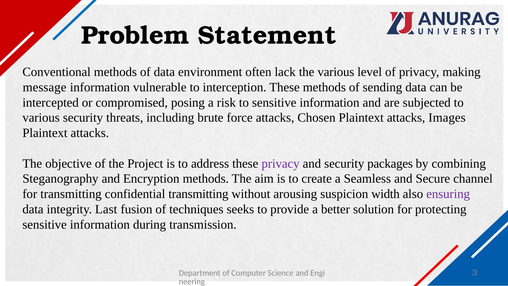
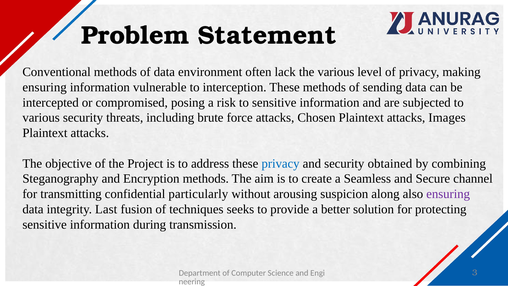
message: message -> ensuring (45, 87)
privacy colour: purple -> blue (281, 163)
packages: packages -> obtained (390, 163)
confidential transmitting: transmitting -> particularly (198, 194)
width: width -> along (385, 194)
